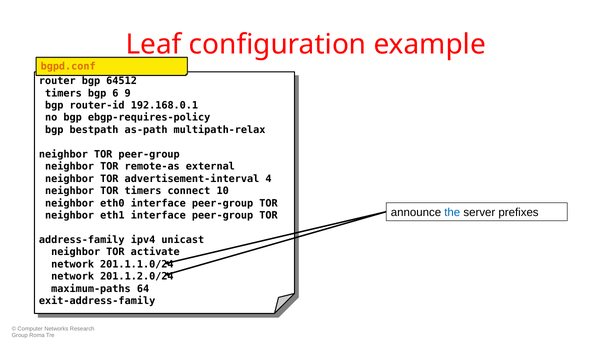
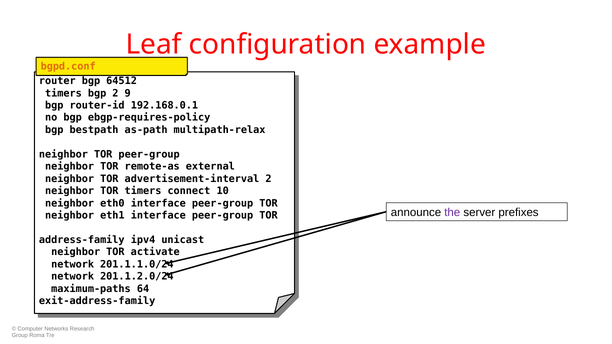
6: 6 -> 2 (115, 93)
4: 4 -> 2 (269, 179)
the colour: blue -> purple (452, 213)
